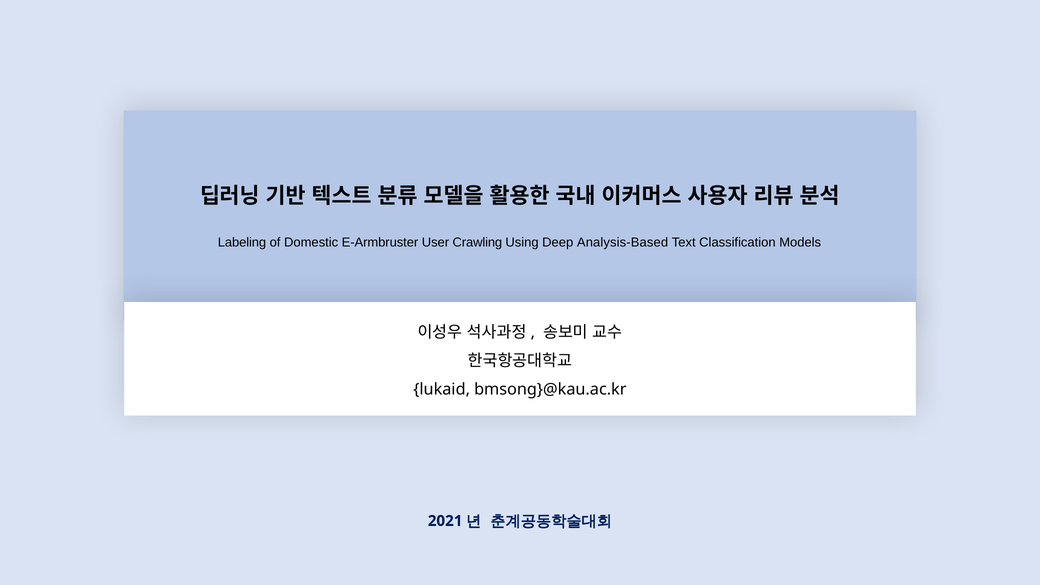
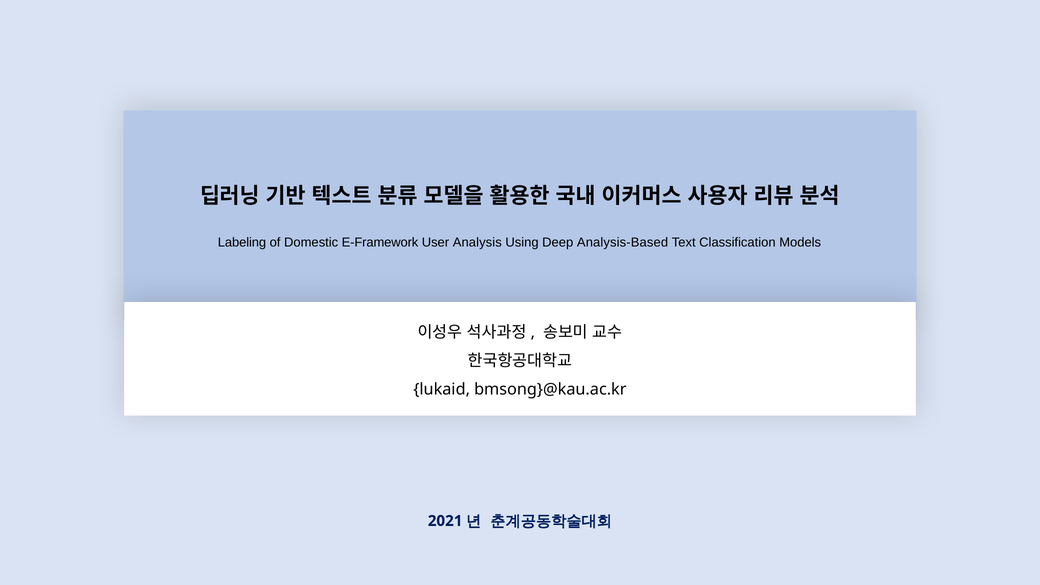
E-Armbruster: E-Armbruster -> E-Framework (380, 242)
Crawling: Crawling -> Analysis (477, 242)
